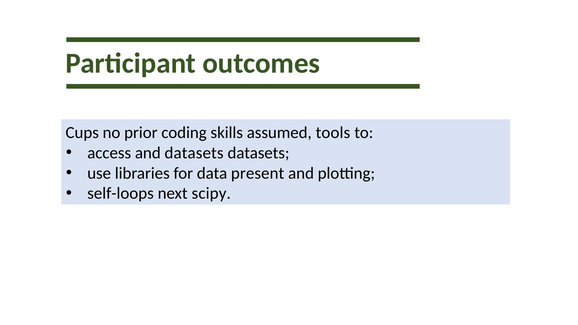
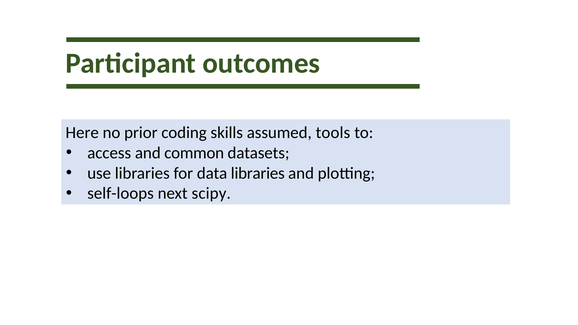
Cups: Cups -> Here (82, 133)
and datasets: datasets -> common (194, 153)
data present: present -> libraries (258, 173)
